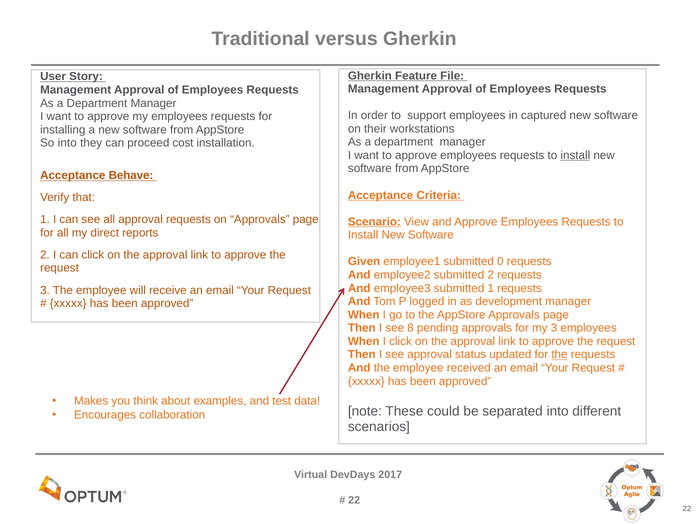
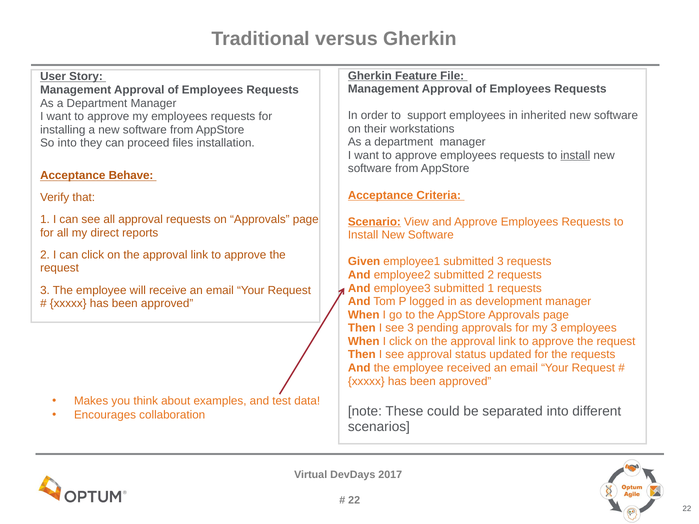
captured: captured -> inherited (544, 116)
cost: cost -> files (183, 143)
submitted 0: 0 -> 3 (500, 262)
see 8: 8 -> 3 (411, 328)
the underline: present -> none (559, 355)
